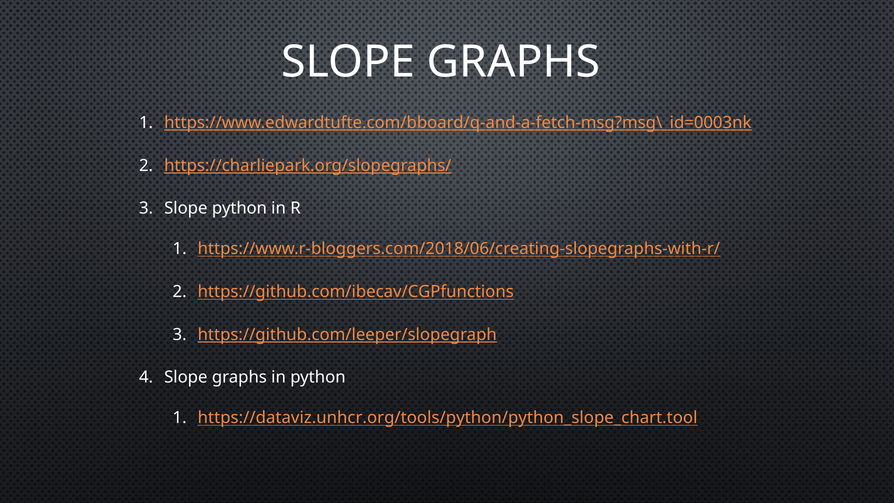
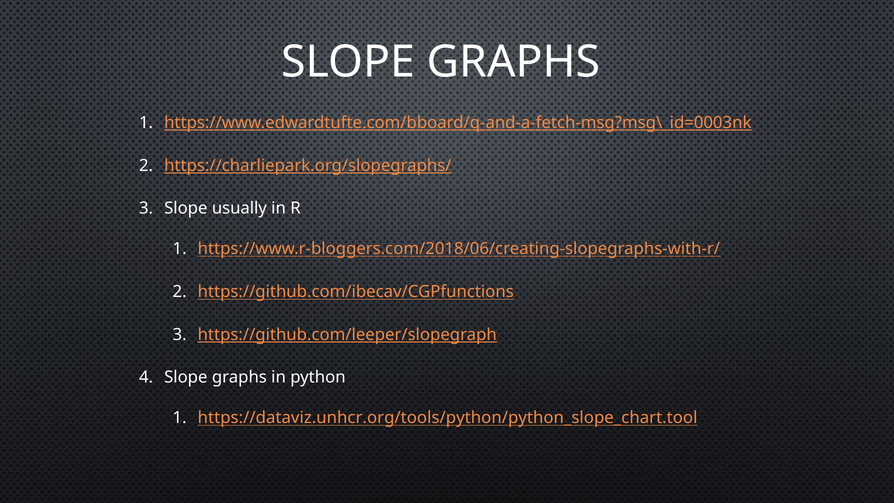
Slope python: python -> usually (239, 208)
